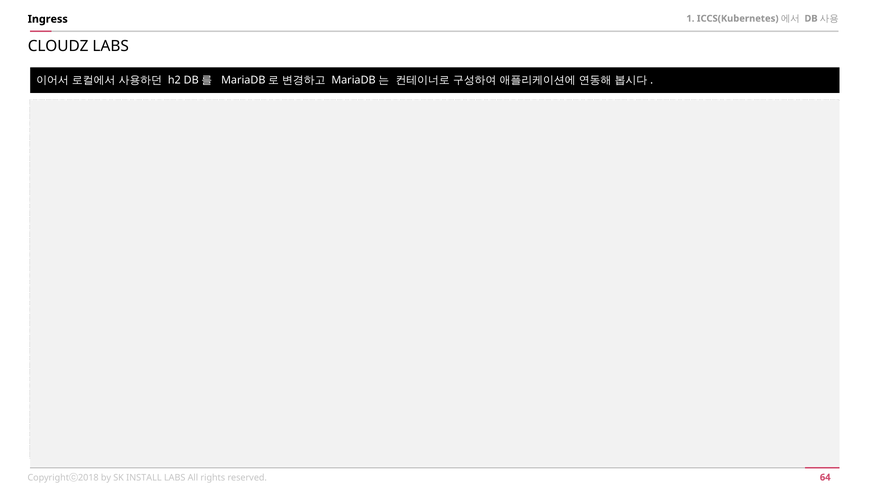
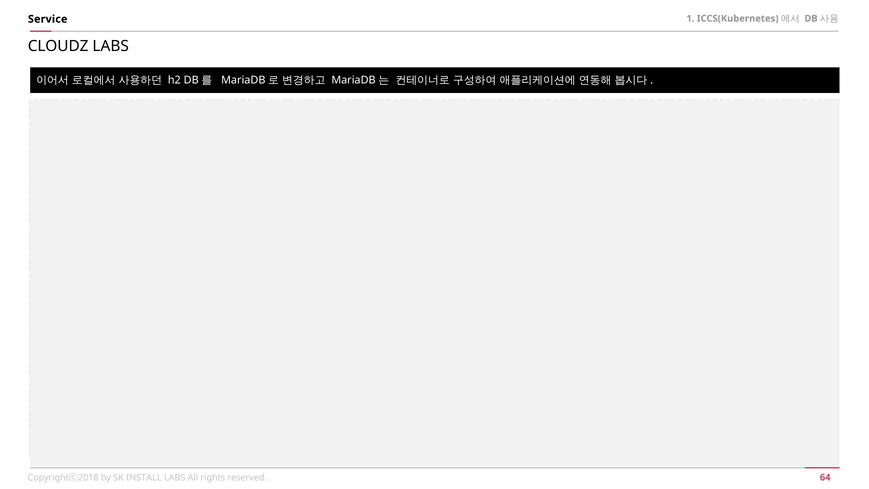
Ingress: Ingress -> Service (48, 19)
